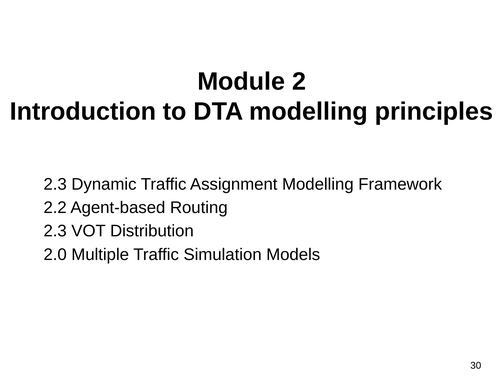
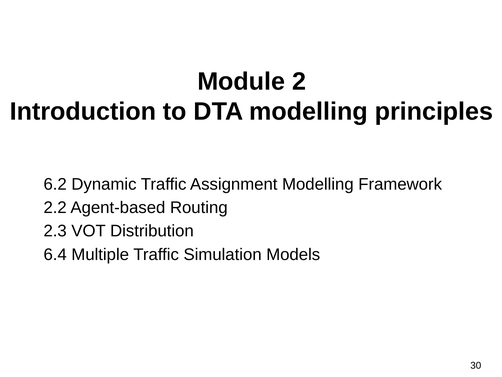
2.3: 2.3 -> 6.2 (55, 184)
2.0: 2.0 -> 6.4 (55, 254)
